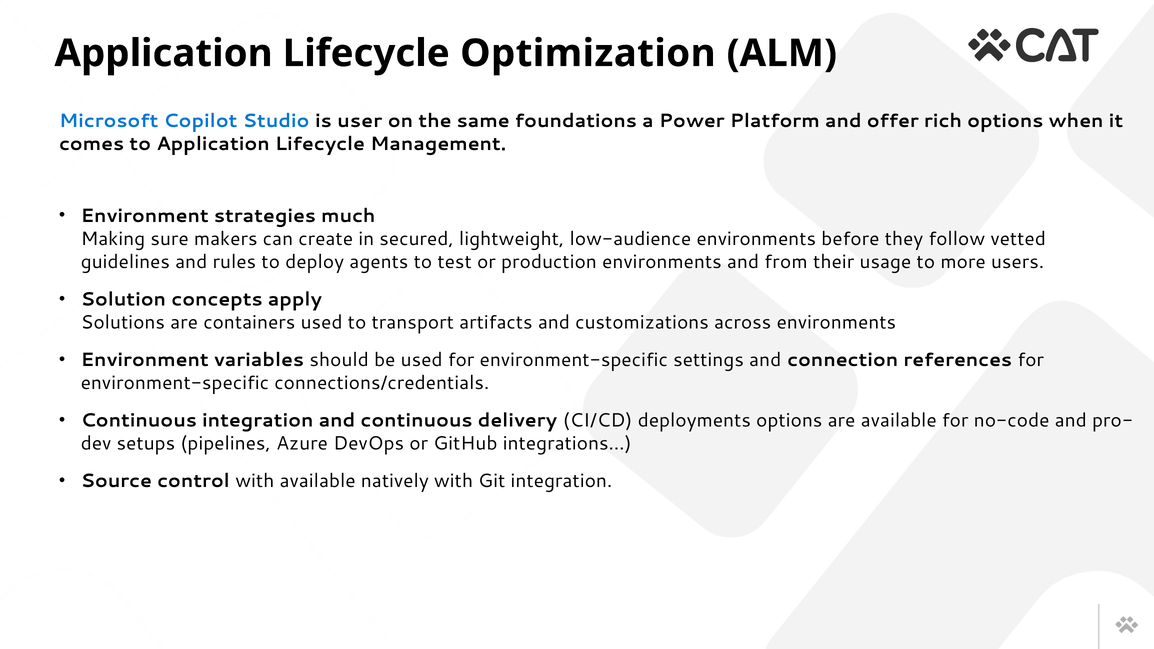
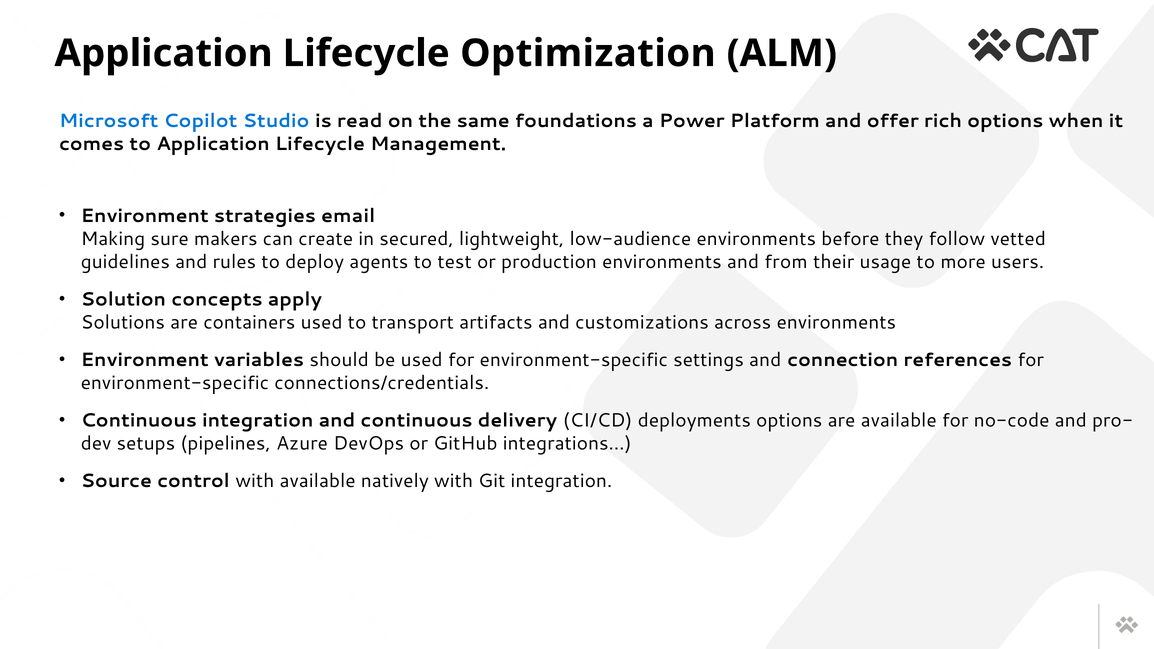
user: user -> read (360, 121)
much: much -> email (348, 216)
